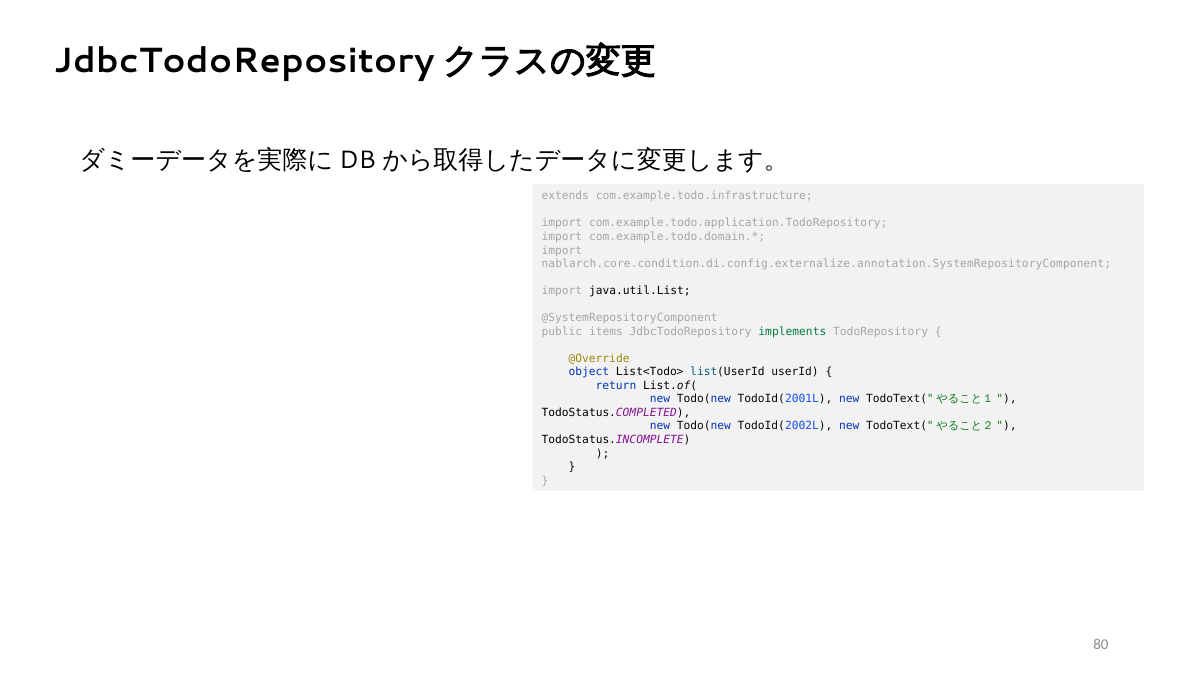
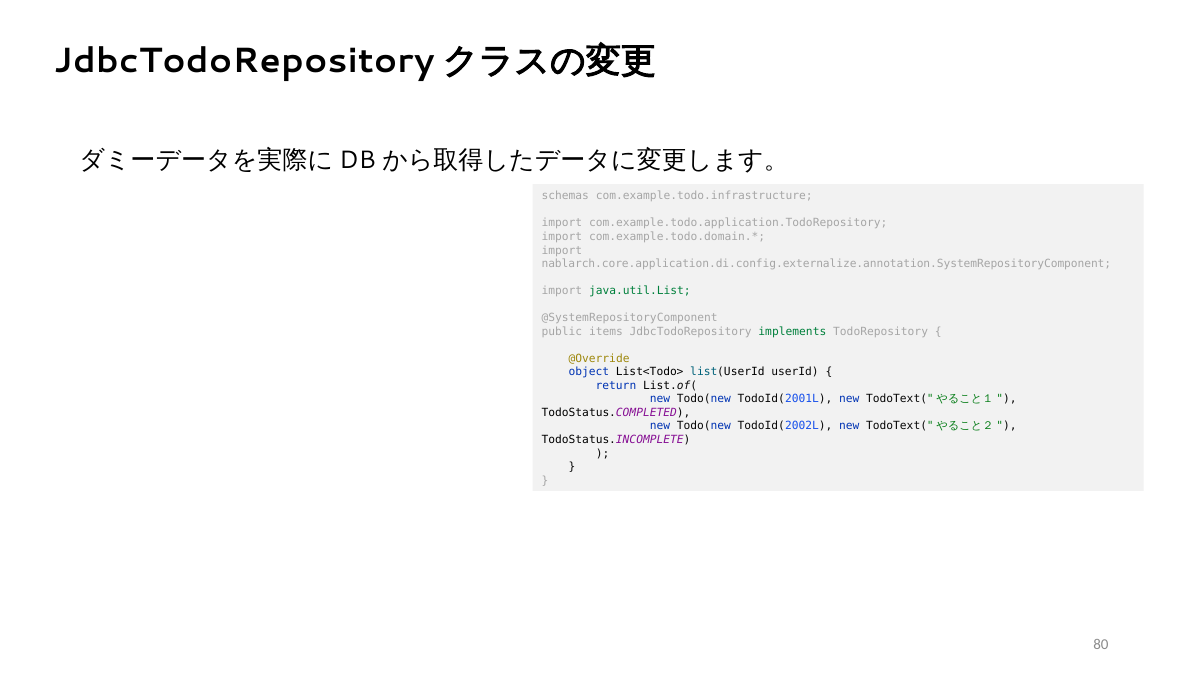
extends: extends -> schemas (565, 196)
nablarch.core.condition.di.config.externalize.annotation.SystemRepositoryComponent: nablarch.core.condition.di.config.externalize.annotation.SystemRepositoryComponent -> nablarch.core.application.di.config.externalize.annotation.SystemRepositoryComponent (826, 264)
java.util.List colour: black -> green (640, 291)
